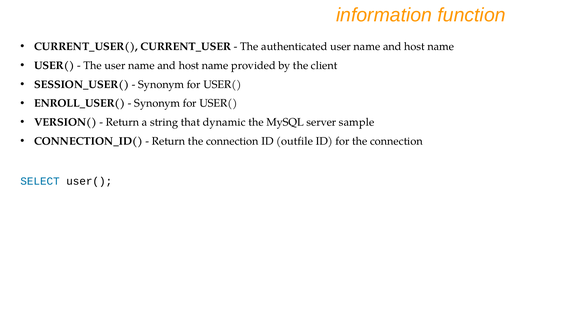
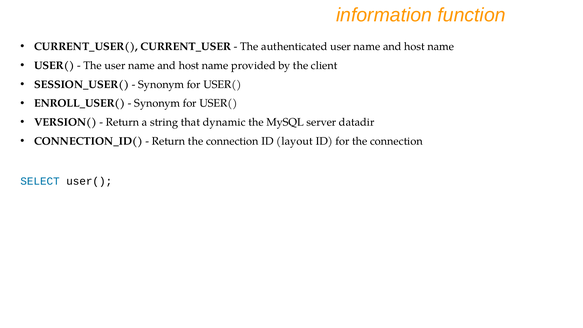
sample: sample -> datadir (357, 122)
outfile: outfile -> layout (295, 141)
